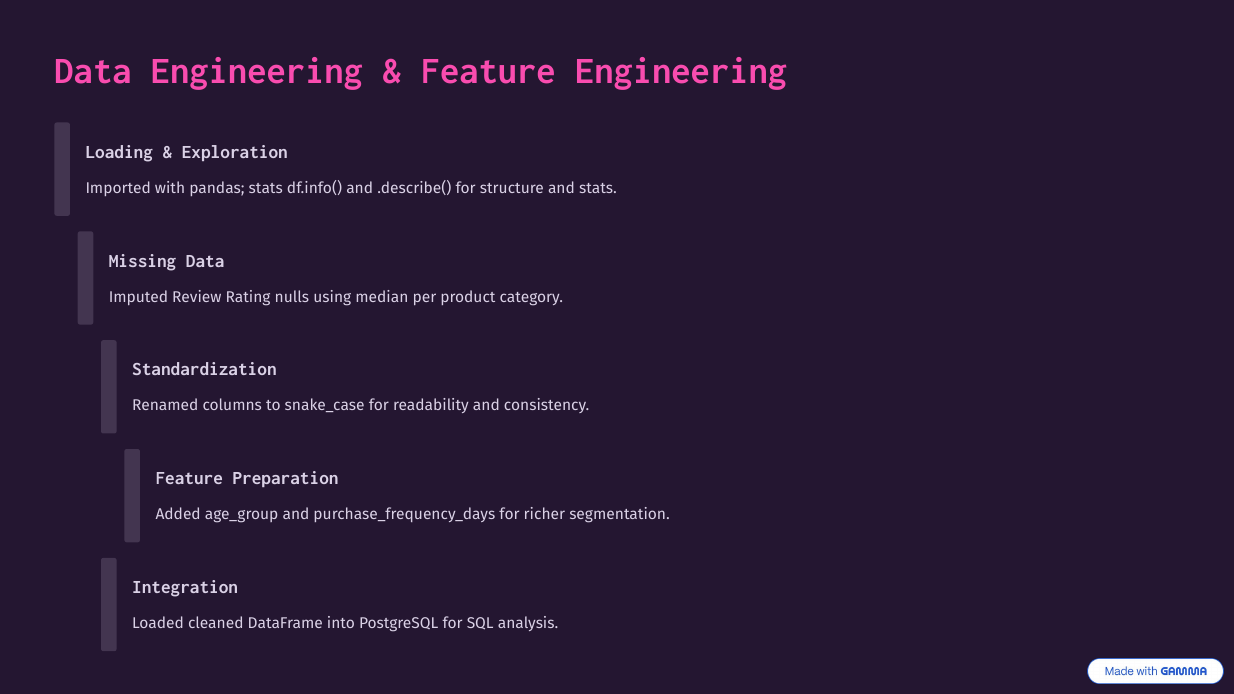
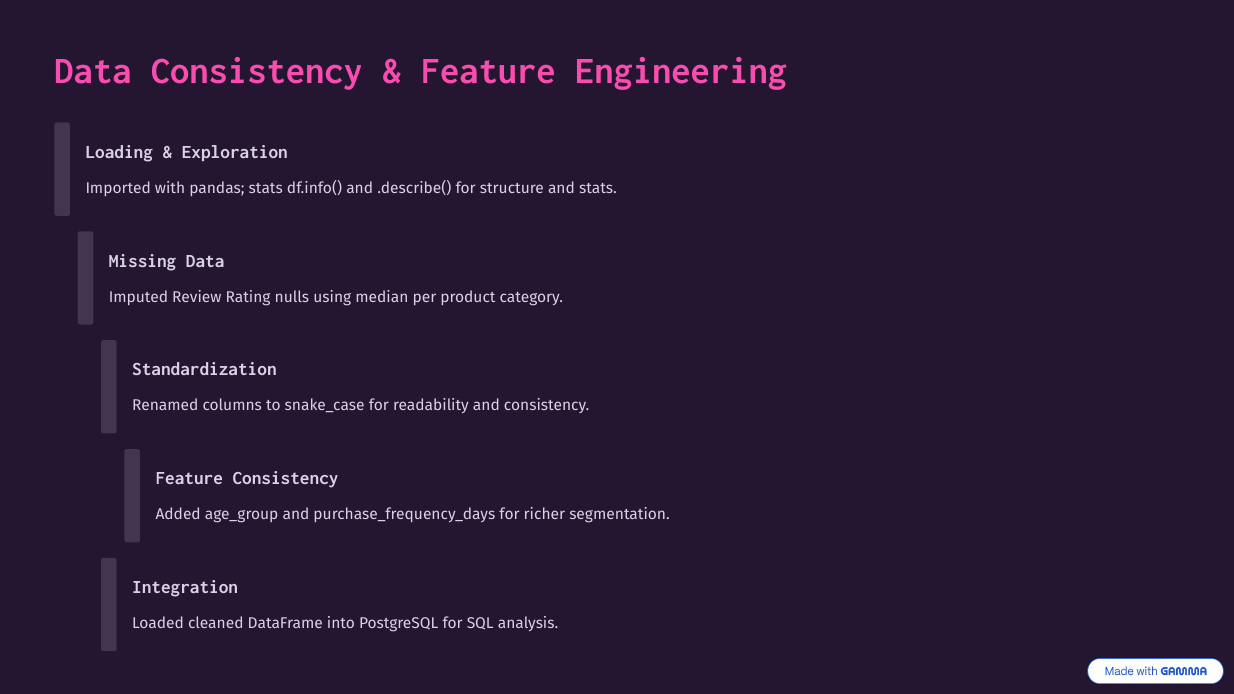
Data Engineering: Engineering -> Consistency (257, 71)
Feature Preparation: Preparation -> Consistency (286, 479)
